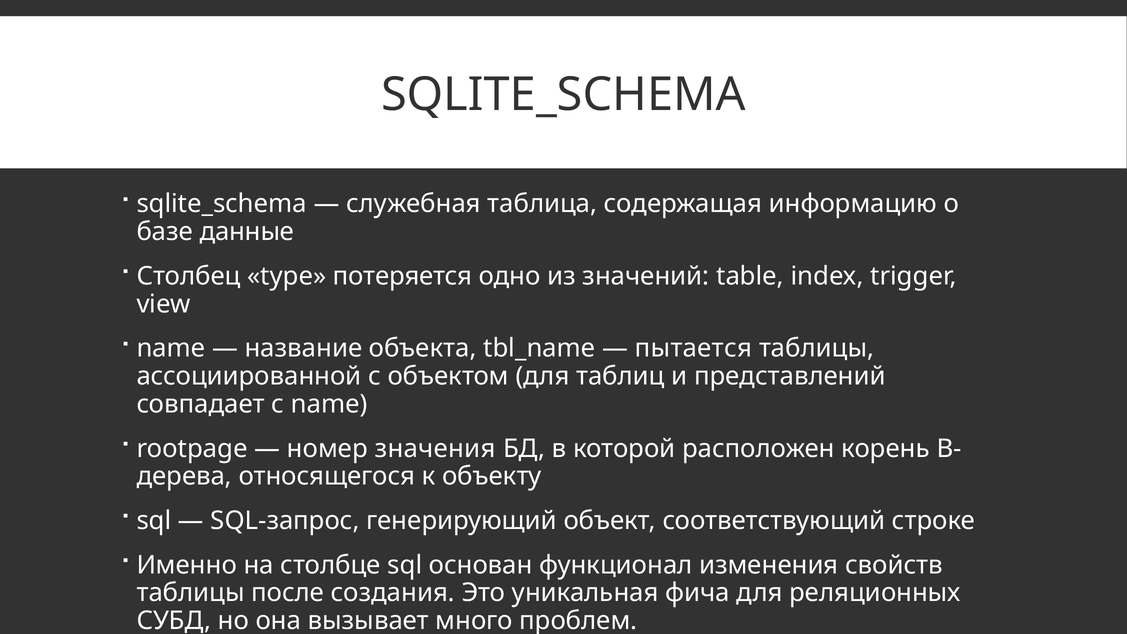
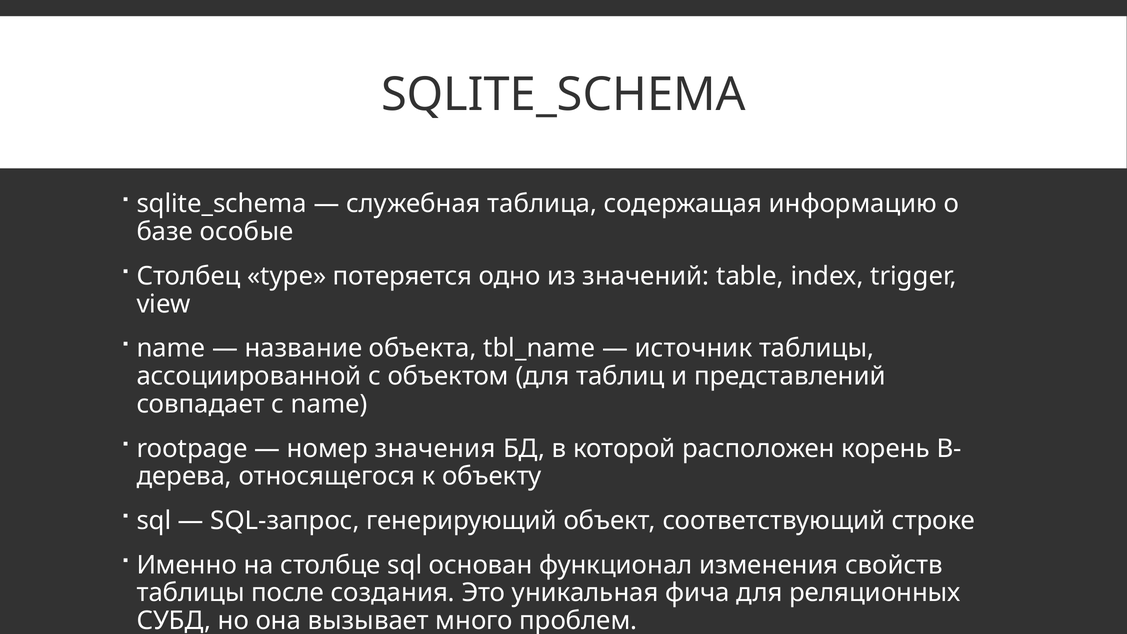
данные: данные -> особые (247, 232)
пытается: пытается -> источник (694, 348)
